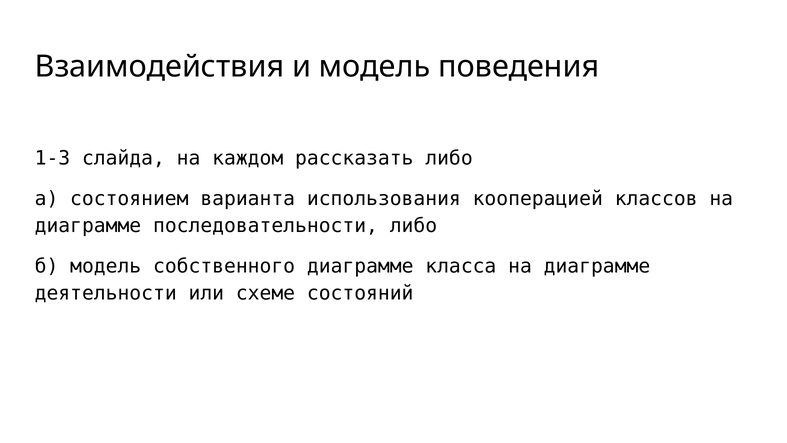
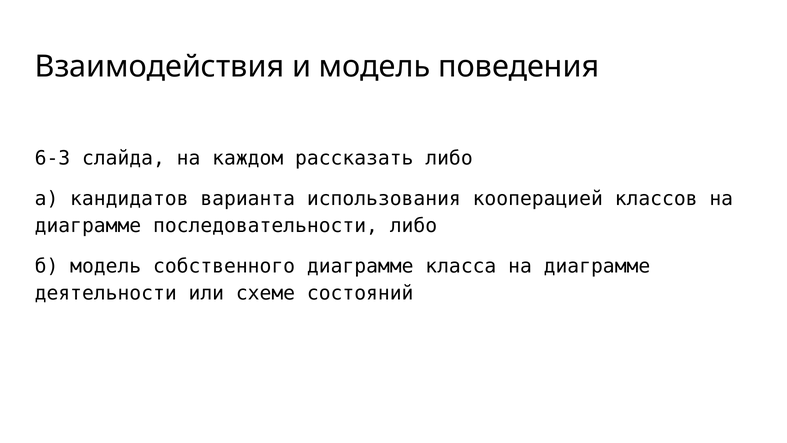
1-3: 1-3 -> 6-3 (52, 158)
состоянием: состоянием -> кандидатов (129, 199)
